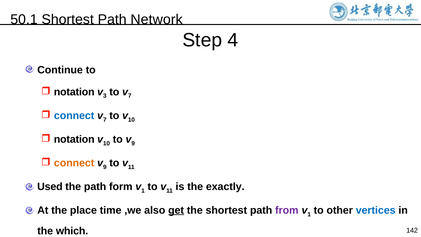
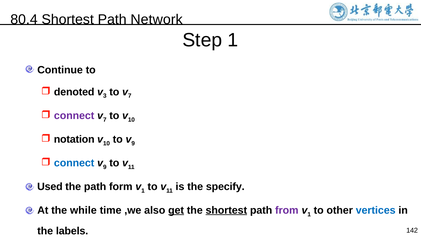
50.1: 50.1 -> 80.4 (24, 19)
Step 4: 4 -> 1 (233, 40)
notation: notation -> denoted (74, 92)
connect colour: blue -> purple (74, 115)
connect colour: orange -> blue (74, 163)
exactly: exactly -> specify (225, 186)
place: place -> while (83, 210)
shortest underline: none -> present (226, 210)
which: which -> labels (72, 231)
